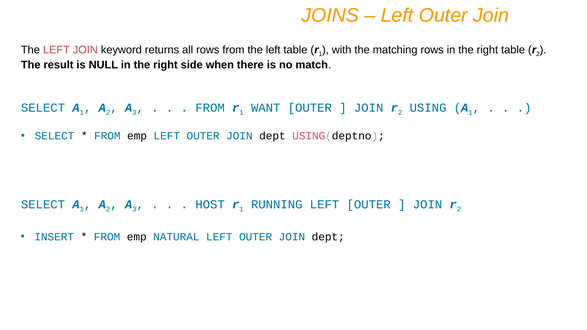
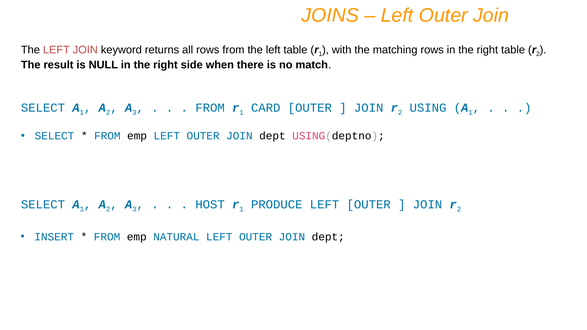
WANT: WANT -> CARD (266, 108)
RUNNING: RUNNING -> PRODUCE (277, 205)
